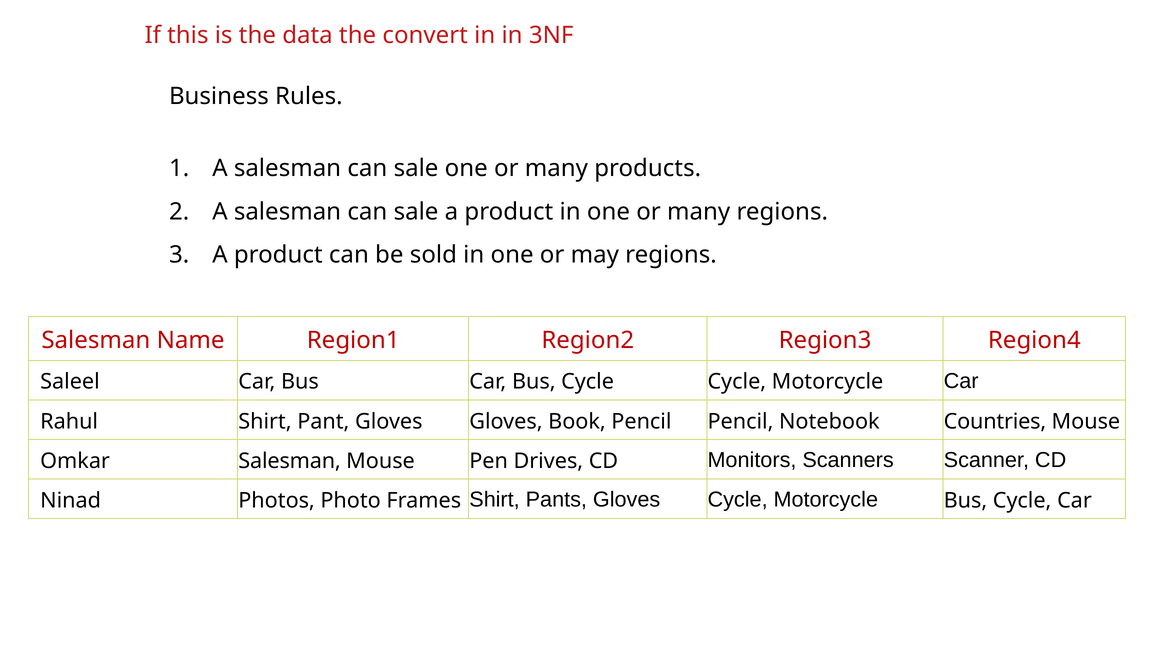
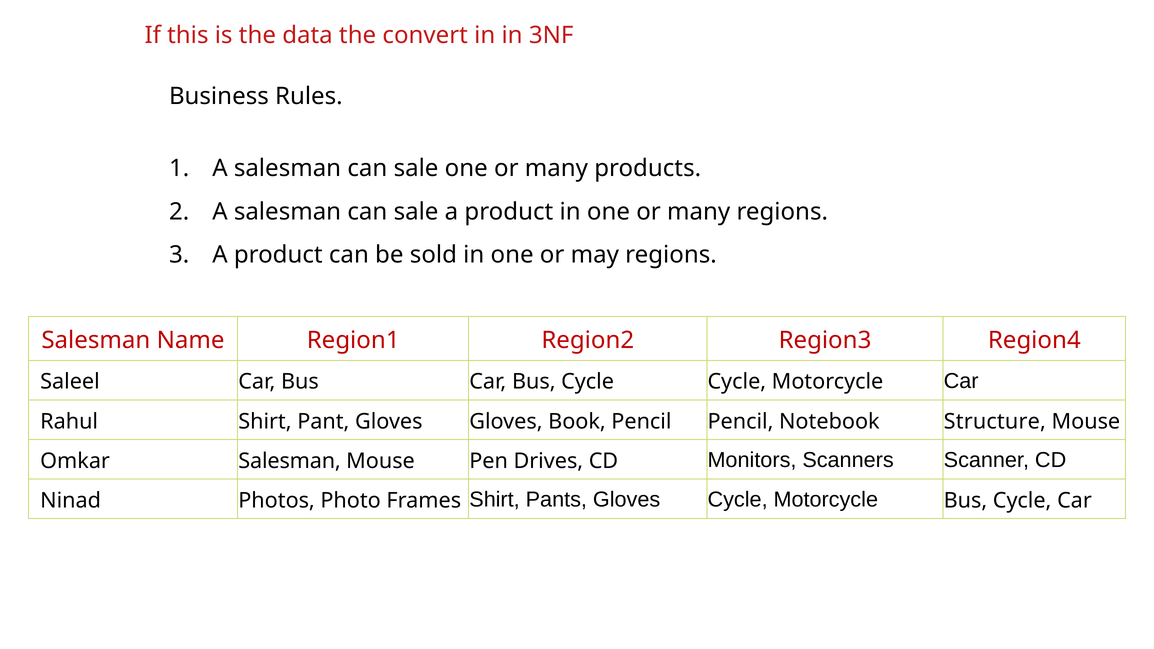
Countries: Countries -> Structure (995, 421)
